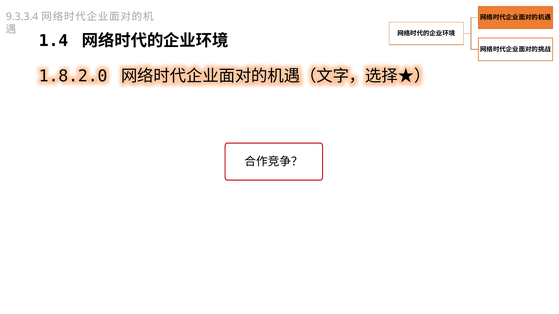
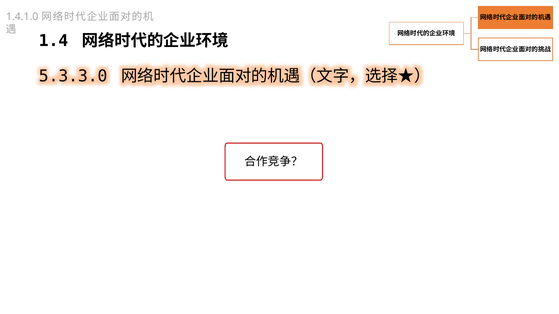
9.3.3.4: 9.3.3.4 -> 1.4.1.0 (22, 17)
1.8.2.0: 1.8.2.0 -> 5.3.3.0 (73, 76)
